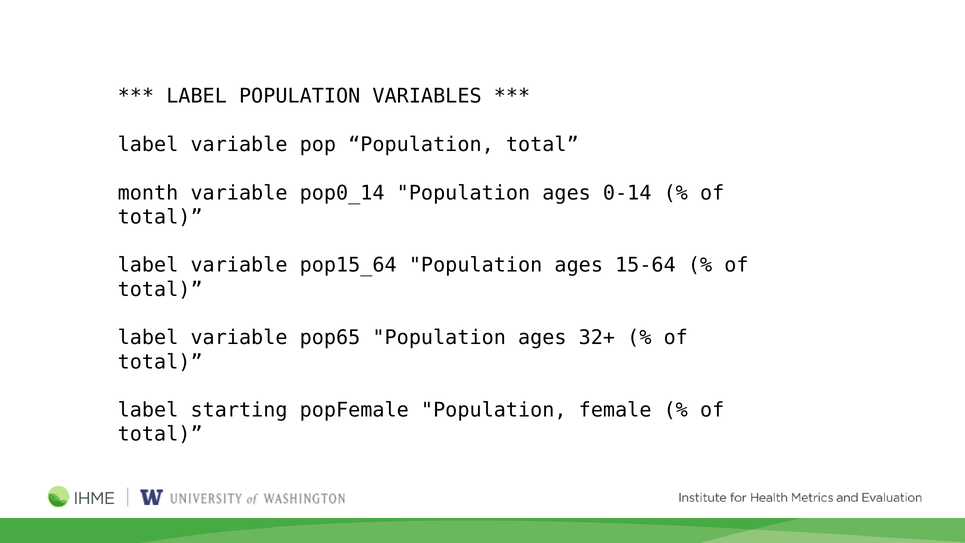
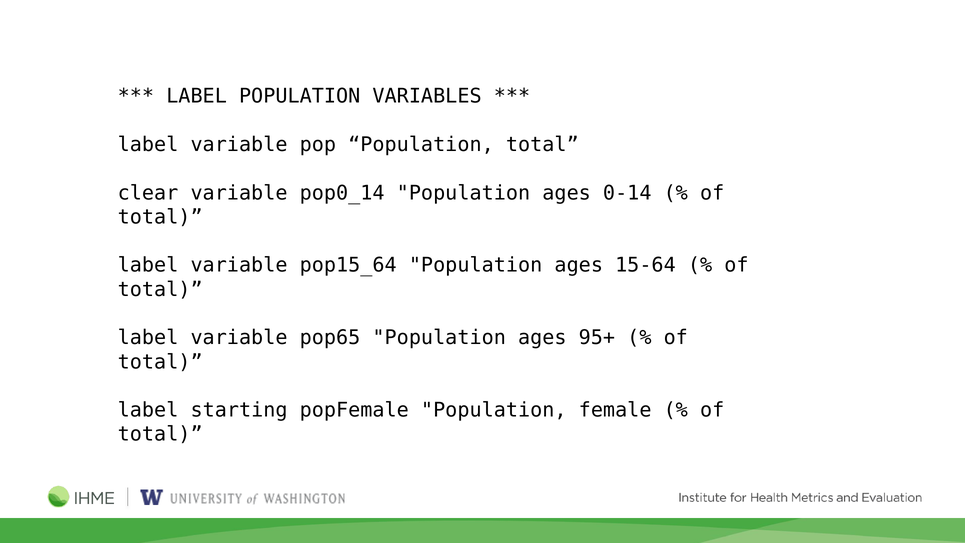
month: month -> clear (148, 193)
32+: 32+ -> 95+ (597, 338)
